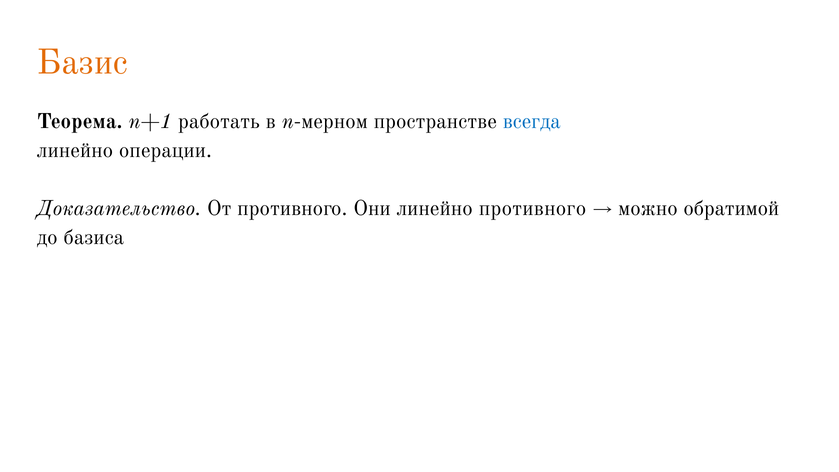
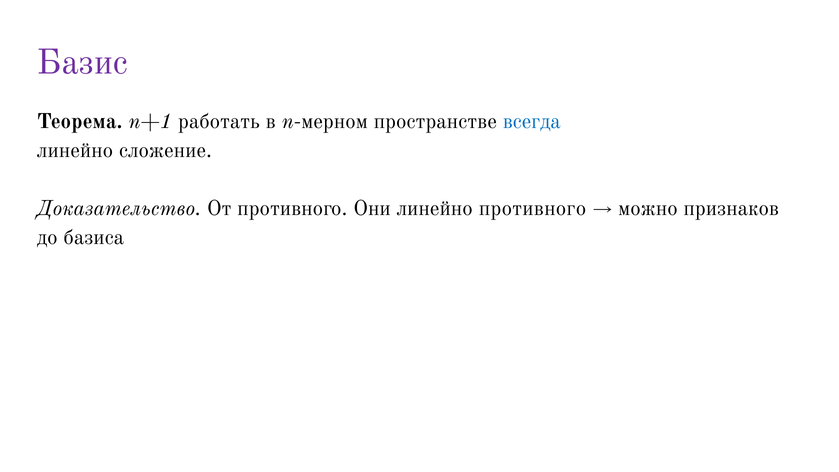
Базис colour: orange -> purple (83, 62)
операции: операции -> сложение (165, 150)
обратимой: обратимой -> признаков (731, 208)
